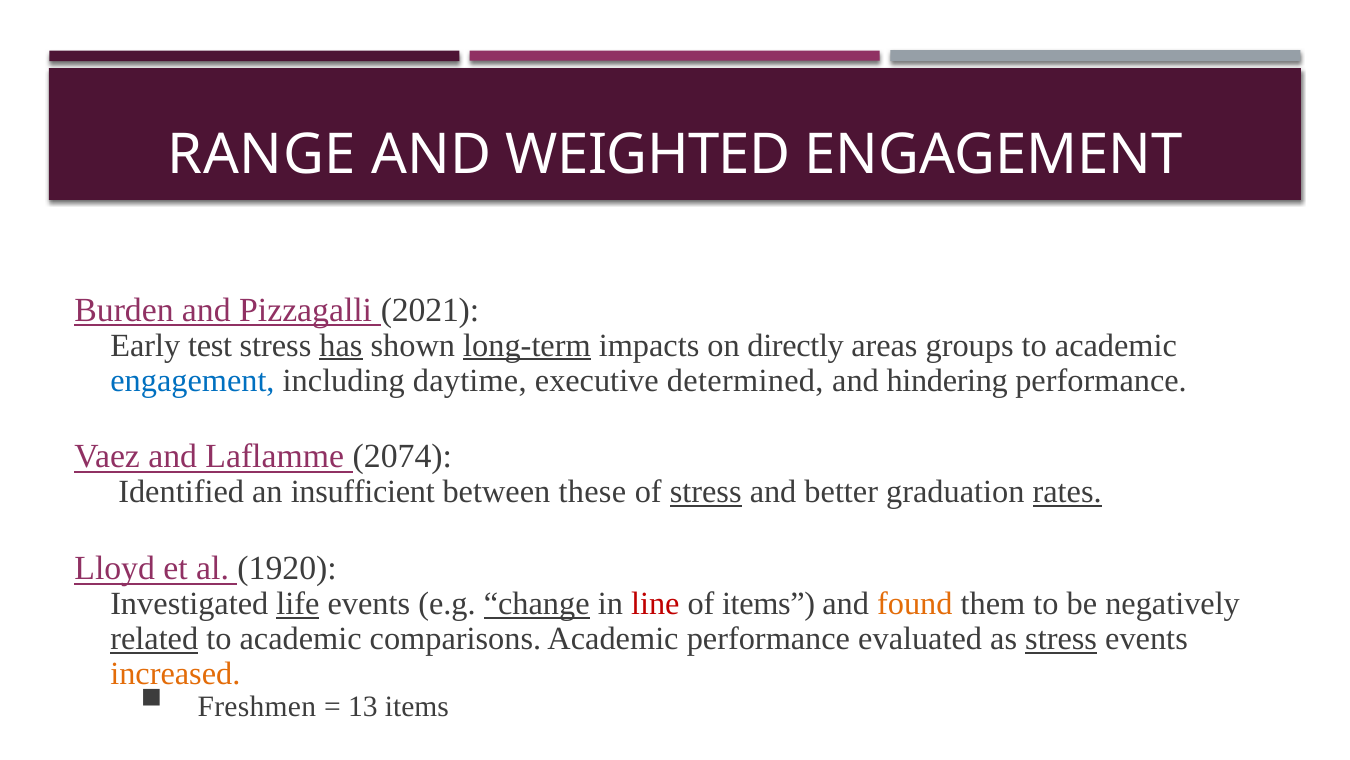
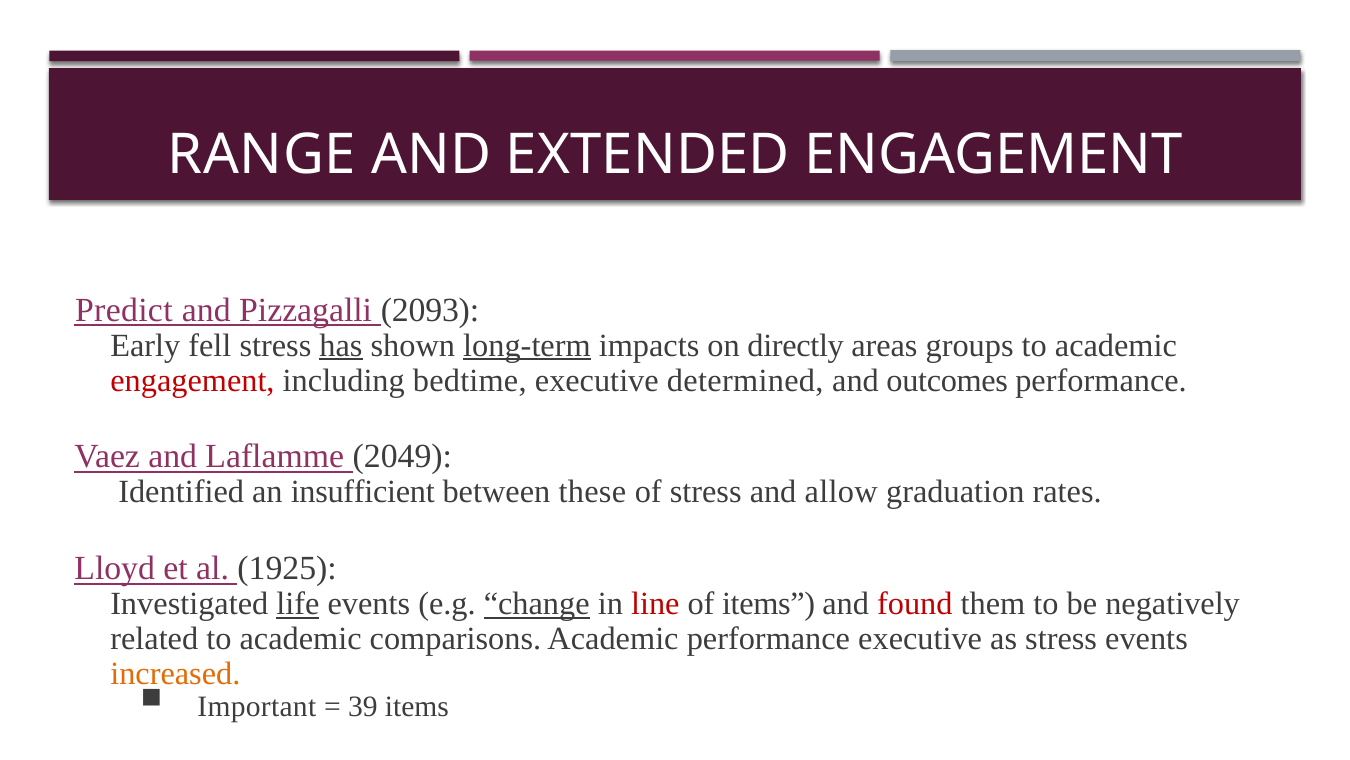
WEIGHTED: WEIGHTED -> EXTENDED (648, 155)
Burden: Burden -> Predict (124, 310)
2021: 2021 -> 2093 (430, 310)
test: test -> fell (210, 345)
engagement colour: blue -> red (192, 380)
daytime: daytime -> bedtime (470, 380)
hindering: hindering -> outcomes (947, 380)
2074: 2074 -> 2049 (402, 456)
stress underline: present -> none (706, 492)
better: better -> allow (841, 492)
rates underline: present -> none (1067, 492)
1920: 1920 -> 1925 (287, 568)
found colour: orange -> red (915, 604)
related underline: present -> none (154, 639)
performance evaluated: evaluated -> executive (920, 639)
stress underline: present -> none (1061, 639)
Freshmen: Freshmen -> Important (257, 707)
13: 13 -> 39 (363, 707)
